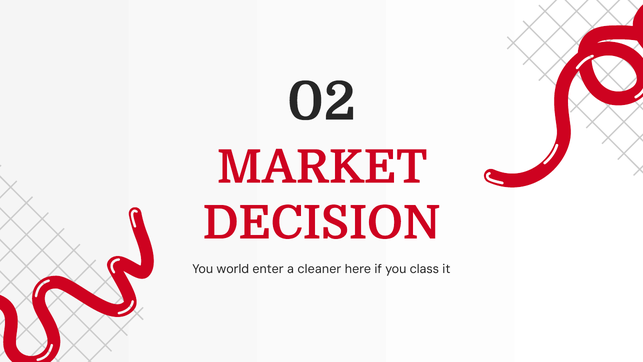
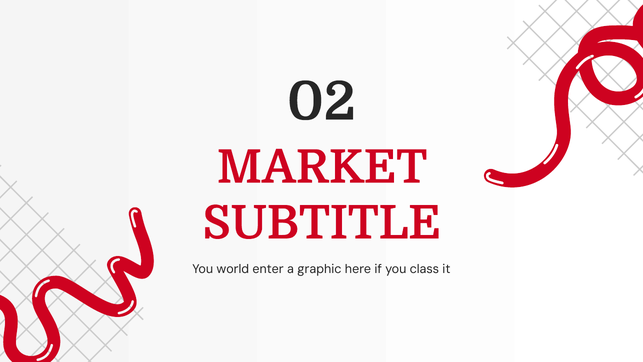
DECISION: DECISION -> SUBTITLE (322, 223)
cleaner: cleaner -> graphic (319, 269)
